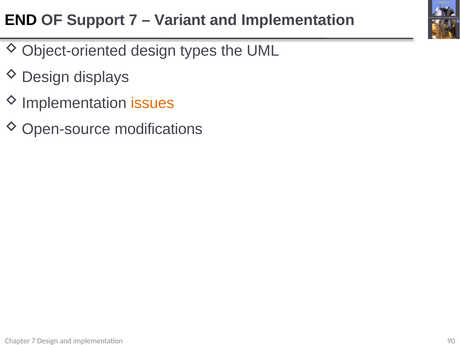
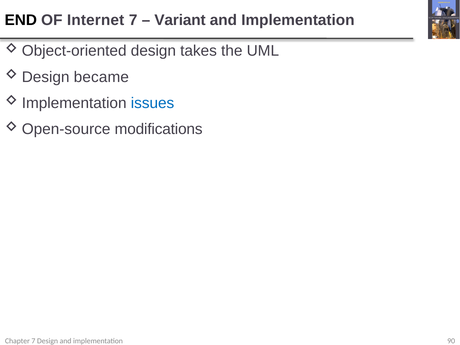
Support: Support -> Internet (96, 20)
types: types -> takes (199, 51)
displays: displays -> became (101, 77)
issues colour: orange -> blue (153, 103)
